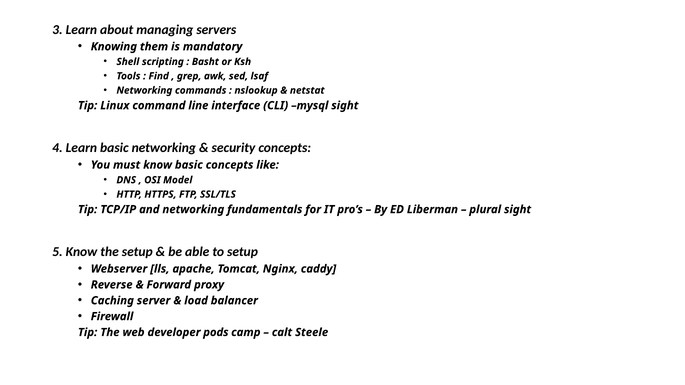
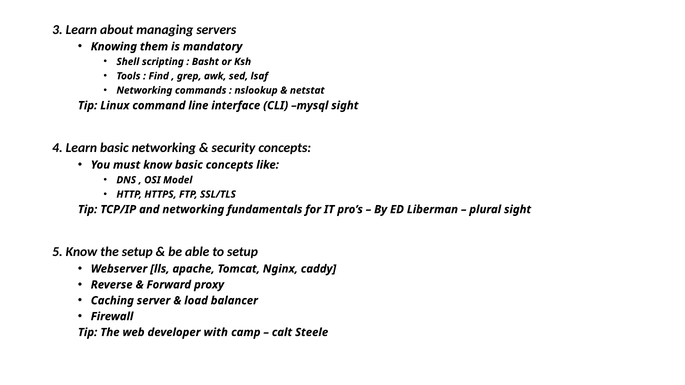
pods: pods -> with (216, 333)
